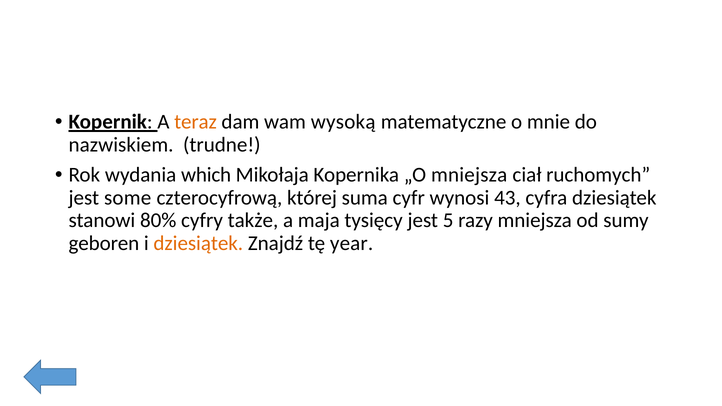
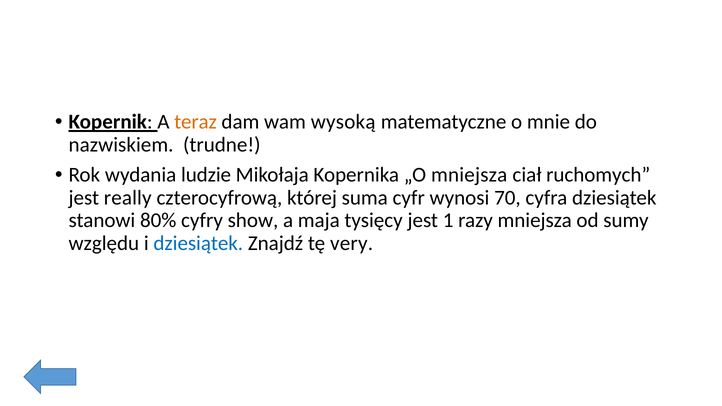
which: which -> ludzie (206, 175)
some: some -> really (128, 198)
43: 43 -> 70 (507, 198)
także: także -> show (253, 221)
5: 5 -> 1 (448, 221)
geboren: geboren -> względu (104, 243)
dziesiątek colour: orange -> blue (198, 243)
year: year -> very (352, 243)
